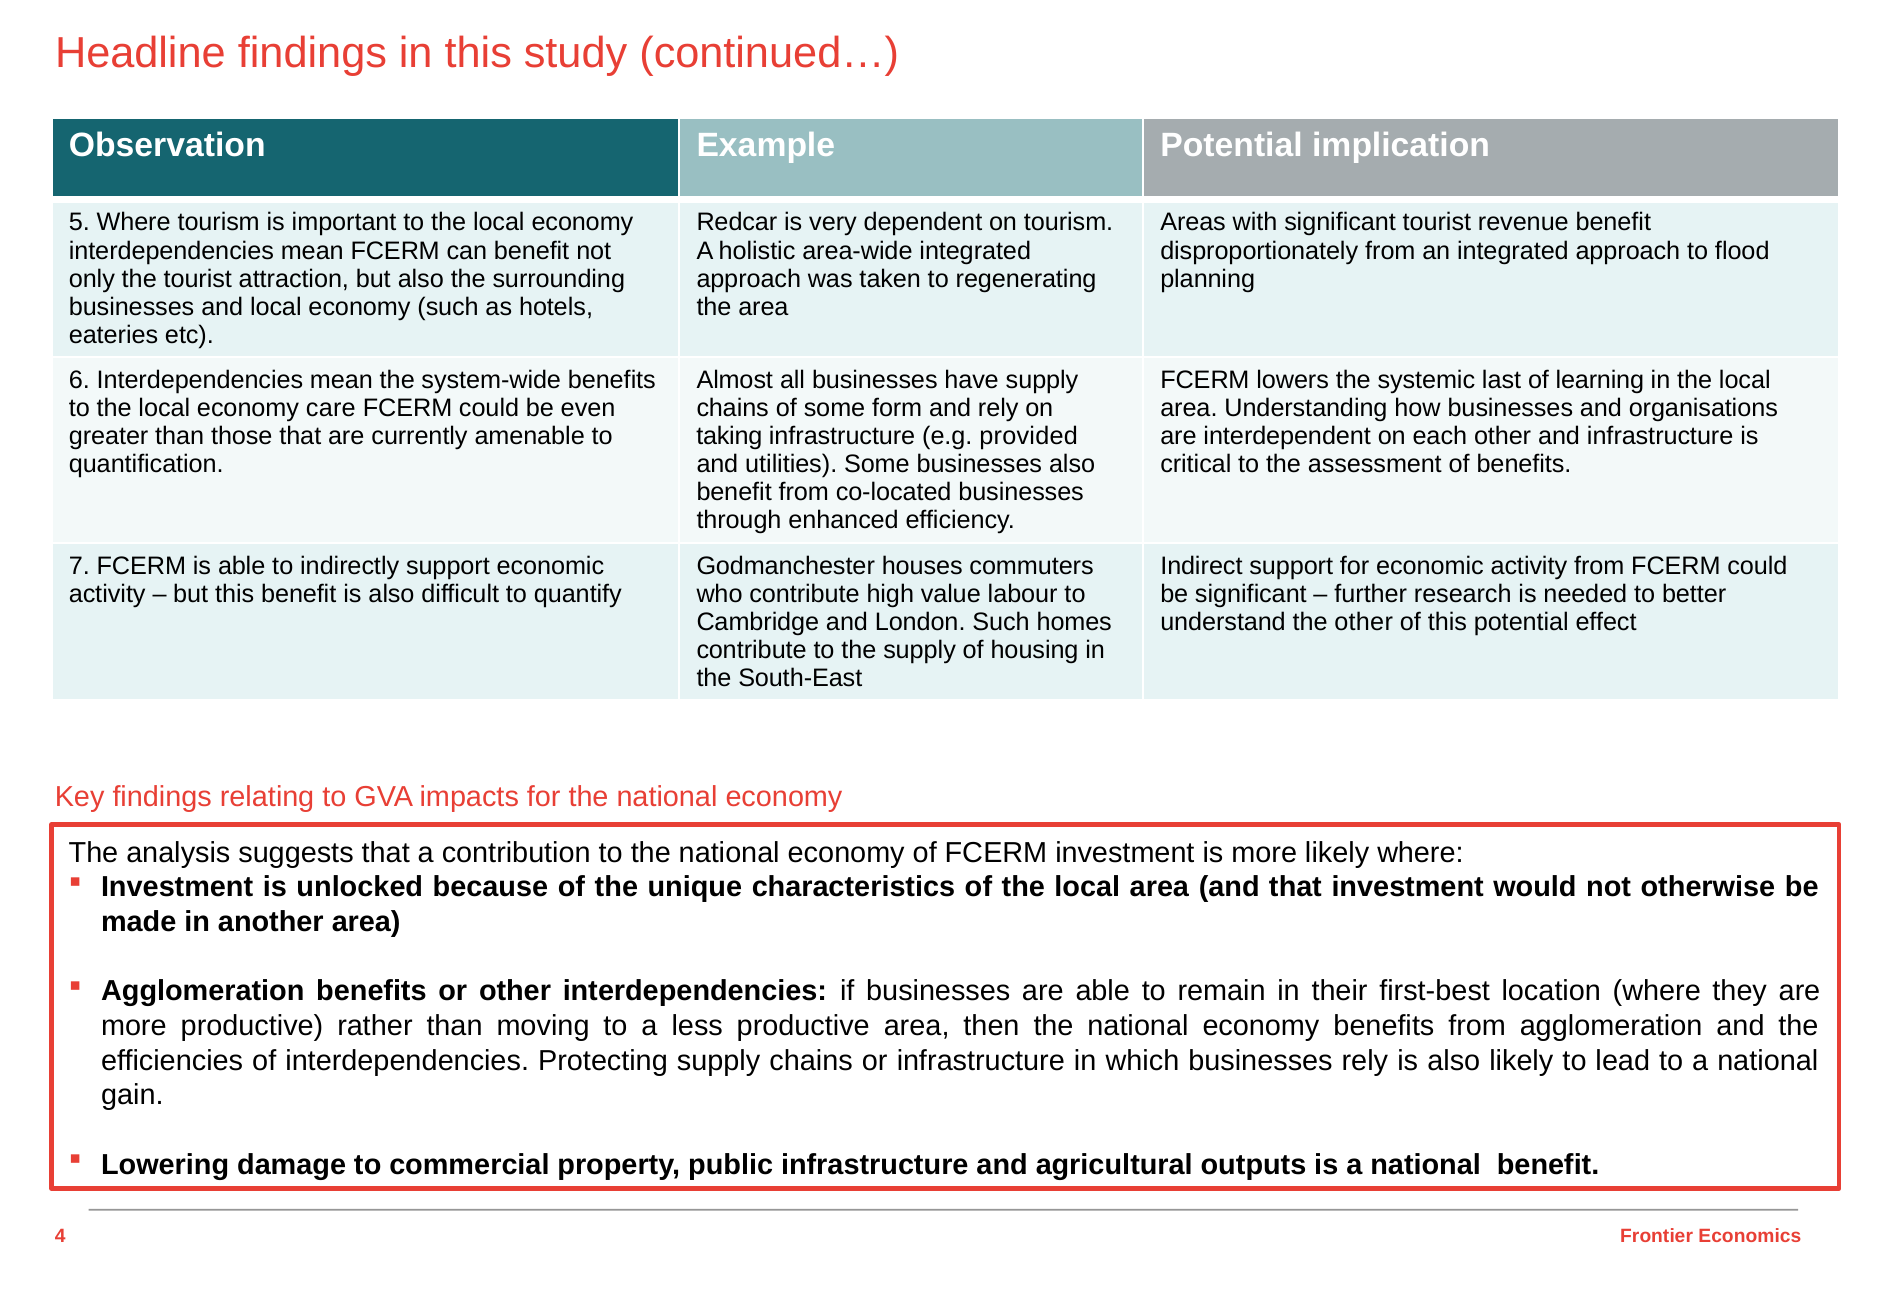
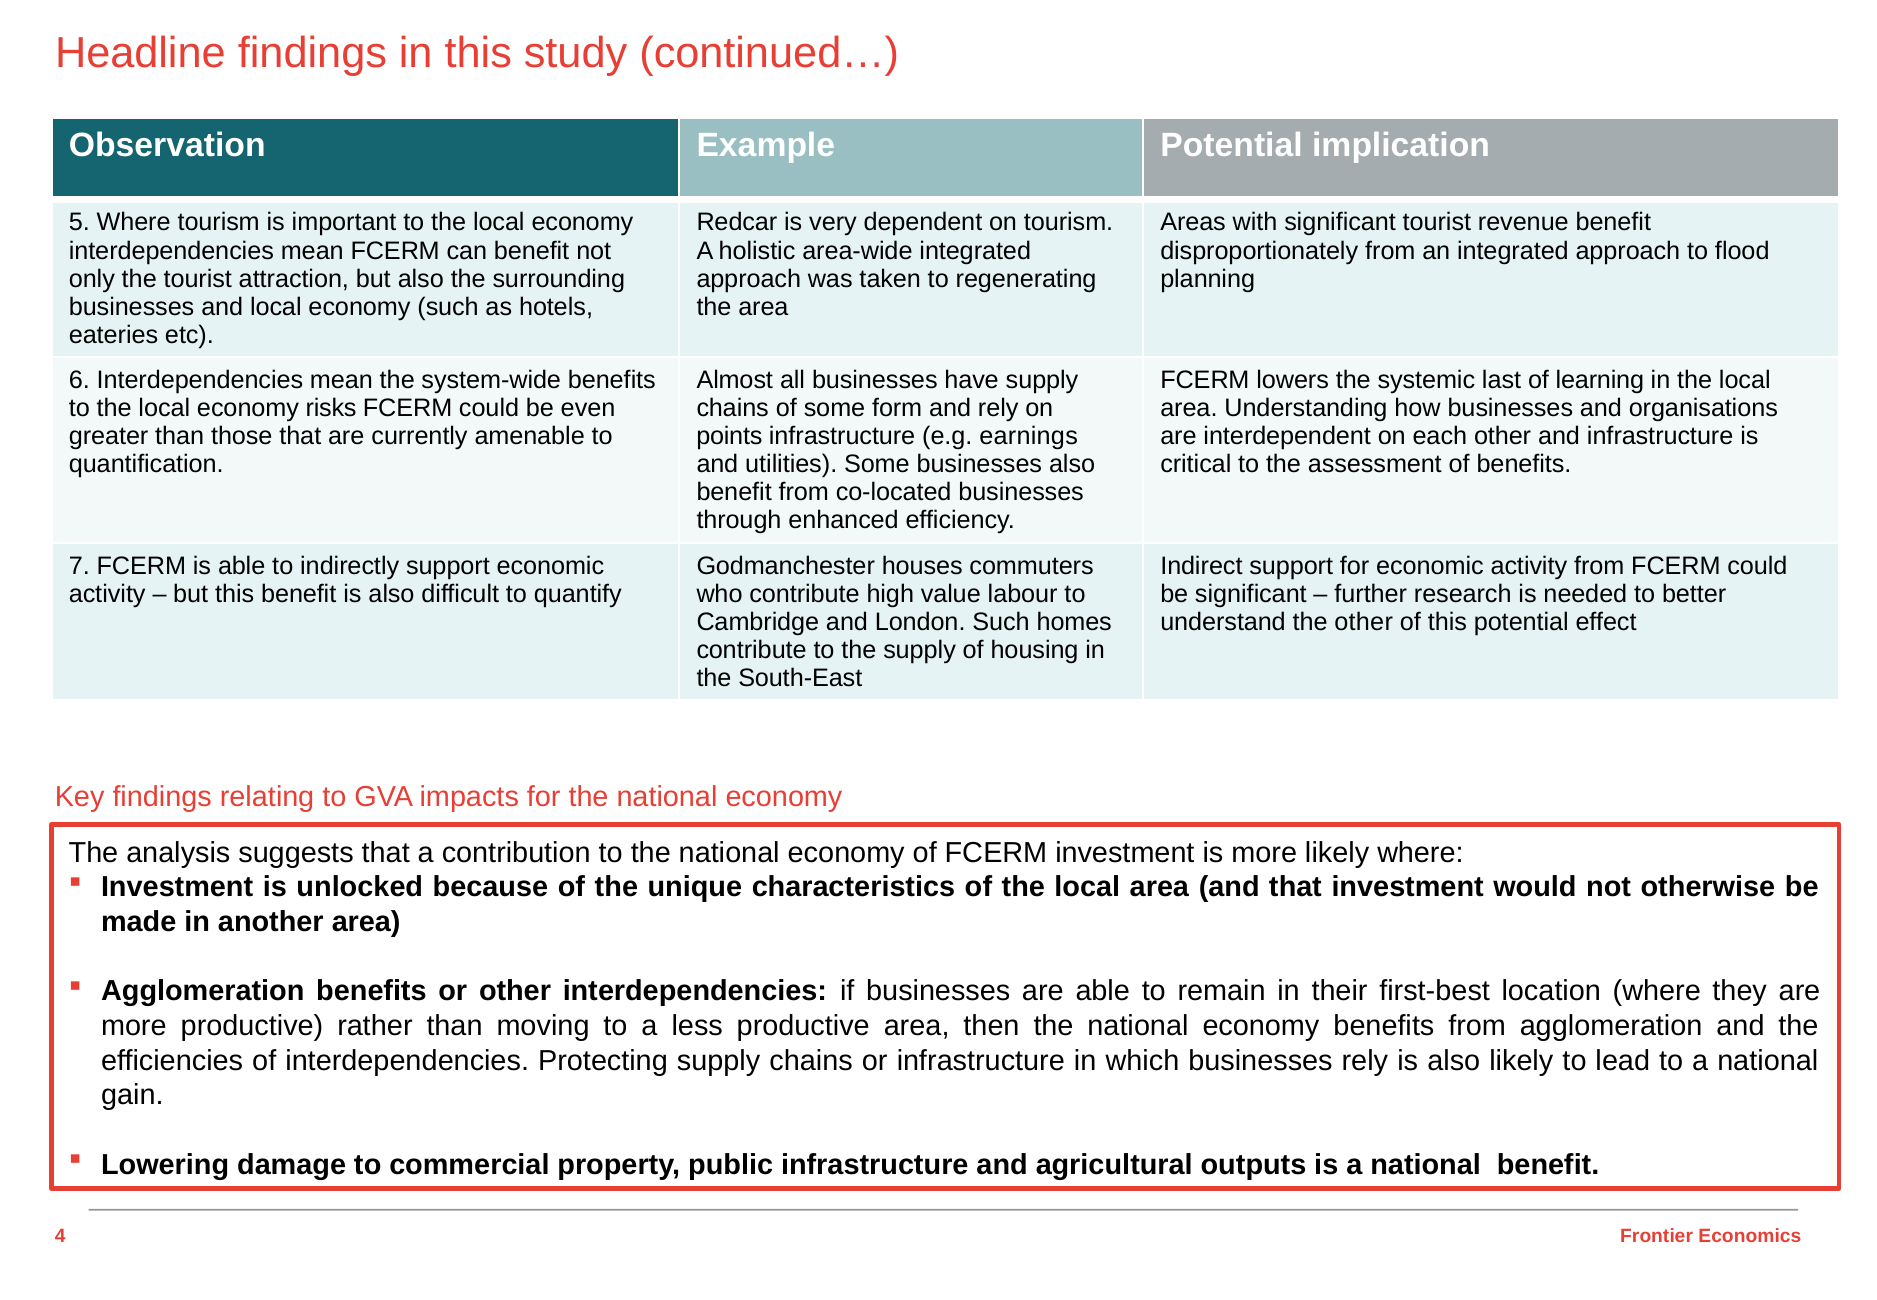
care: care -> risks (331, 408)
taking: taking -> points (729, 436)
provided: provided -> earnings (1029, 436)
